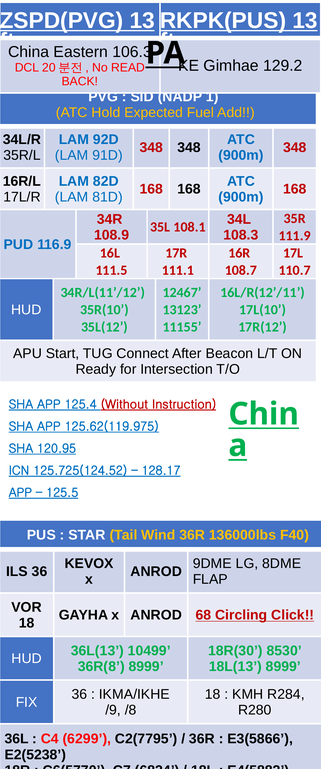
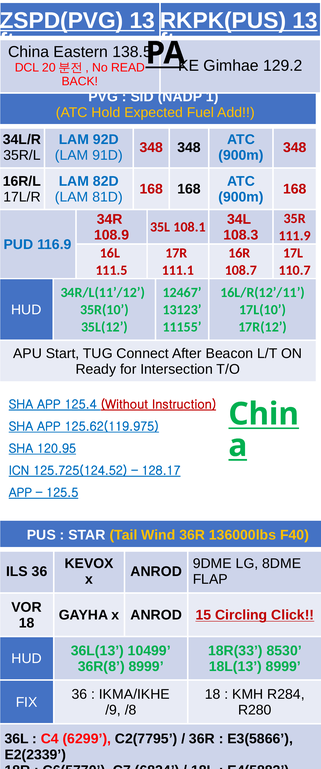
106.3: 106.3 -> 138.5 (132, 52)
68: 68 -> 15 (203, 614)
18R(30: 18R(30 -> 18R(33 (235, 650)
E2(5238: E2(5238 -> E2(2339 (35, 754)
